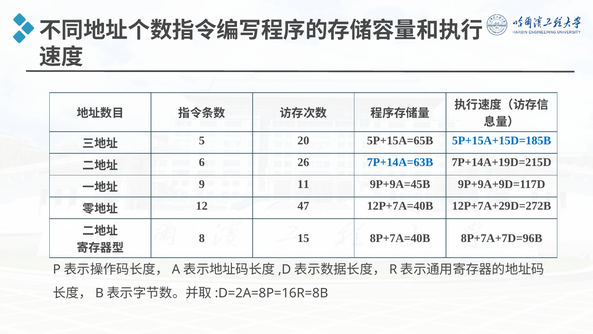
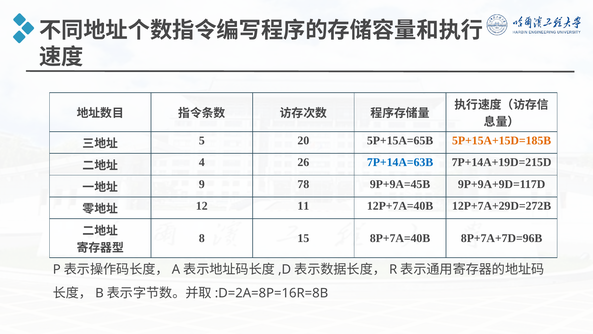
5P+15A+15D=185B colour: blue -> orange (502, 140)
6: 6 -> 4 (202, 162)
11: 11 -> 78 (303, 184)
47: 47 -> 11 (303, 206)
